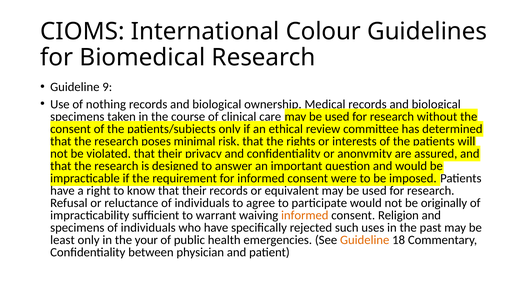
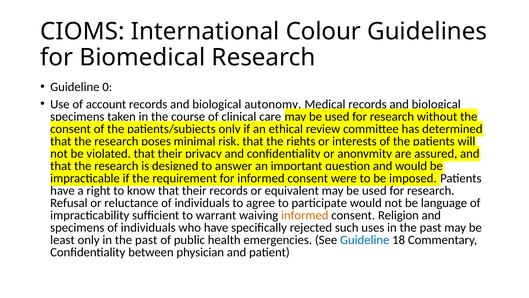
9: 9 -> 0 (107, 87)
nothing: nothing -> account (106, 104)
ownership: ownership -> autonomy (273, 104)
originally: originally -> language (444, 203)
only in the your: your -> past (146, 240)
Guideline colour: orange -> blue (365, 240)
